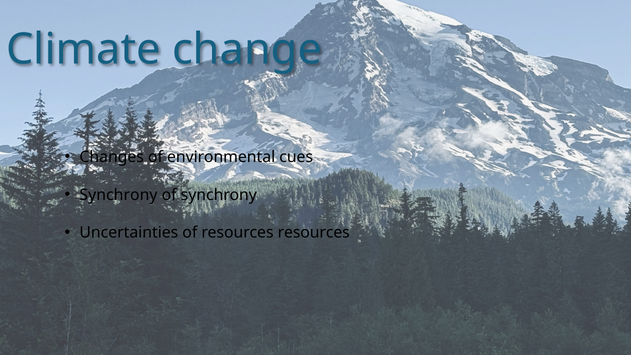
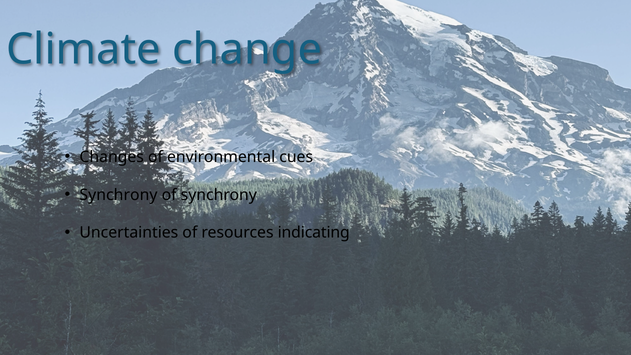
resources resources: resources -> indicating (314, 233)
